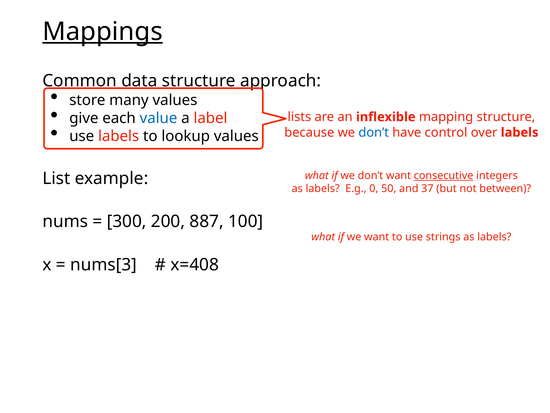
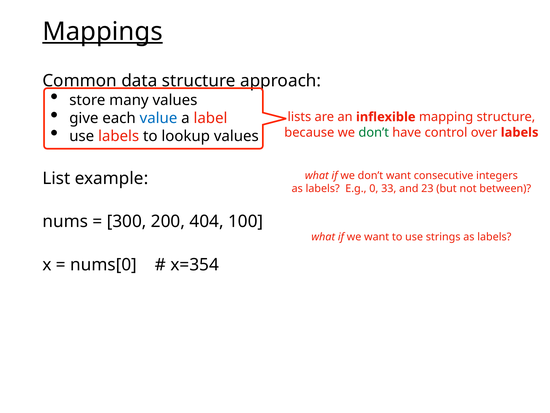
don’t colour: blue -> green (374, 132)
consecutive underline: present -> none (444, 175)
50: 50 -> 33 (389, 188)
37: 37 -> 23 (427, 188)
887: 887 -> 404 (207, 221)
nums[3: nums[3 -> nums[0 (104, 265)
x=408: x=408 -> x=354 (195, 265)
